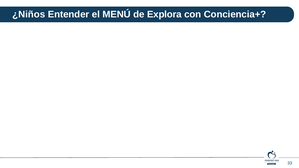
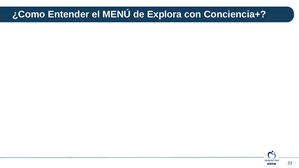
¿Niños: ¿Niños -> ¿Como (29, 14)
